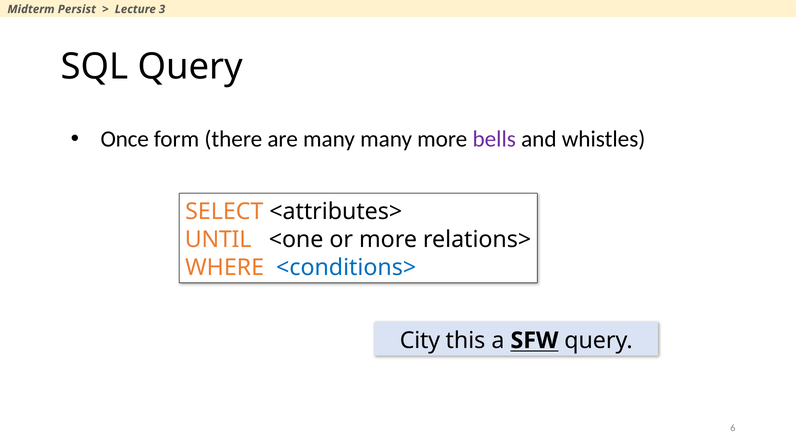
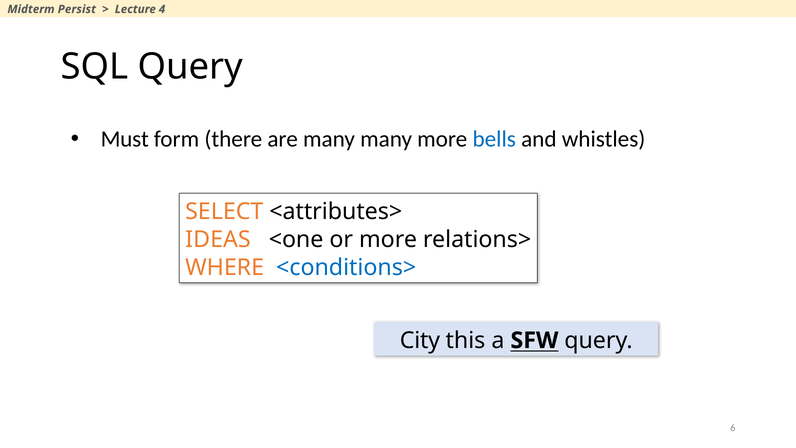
3: 3 -> 4 (162, 9)
Once: Once -> Must (125, 139)
bells colour: purple -> blue (494, 139)
UNTIL: UNTIL -> IDEAS (218, 239)
